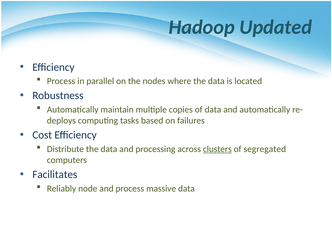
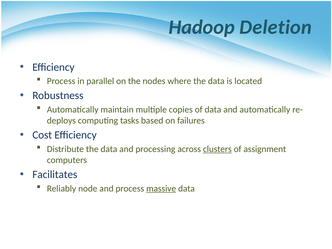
Updated: Updated -> Deletion (276, 27)
segregated: segregated -> assignment (265, 149)
massive underline: none -> present (161, 188)
